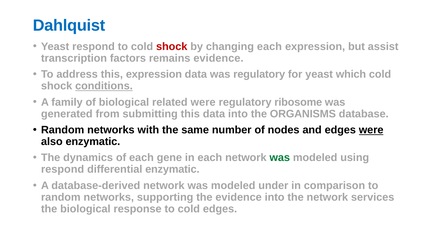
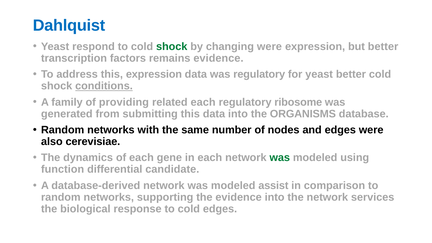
shock colour: red -> green (172, 46)
changing each: each -> were (269, 46)
but assist: assist -> better (383, 46)
yeast which: which -> better (351, 74)
of biological: biological -> providing (124, 102)
related were: were -> each (203, 102)
were underline: present -> none (371, 130)
also enzymatic: enzymatic -> cerevisiae (93, 142)
respond: respond -> function (63, 169)
differential enzymatic: enzymatic -> candidate (172, 169)
under: under -> assist (273, 186)
